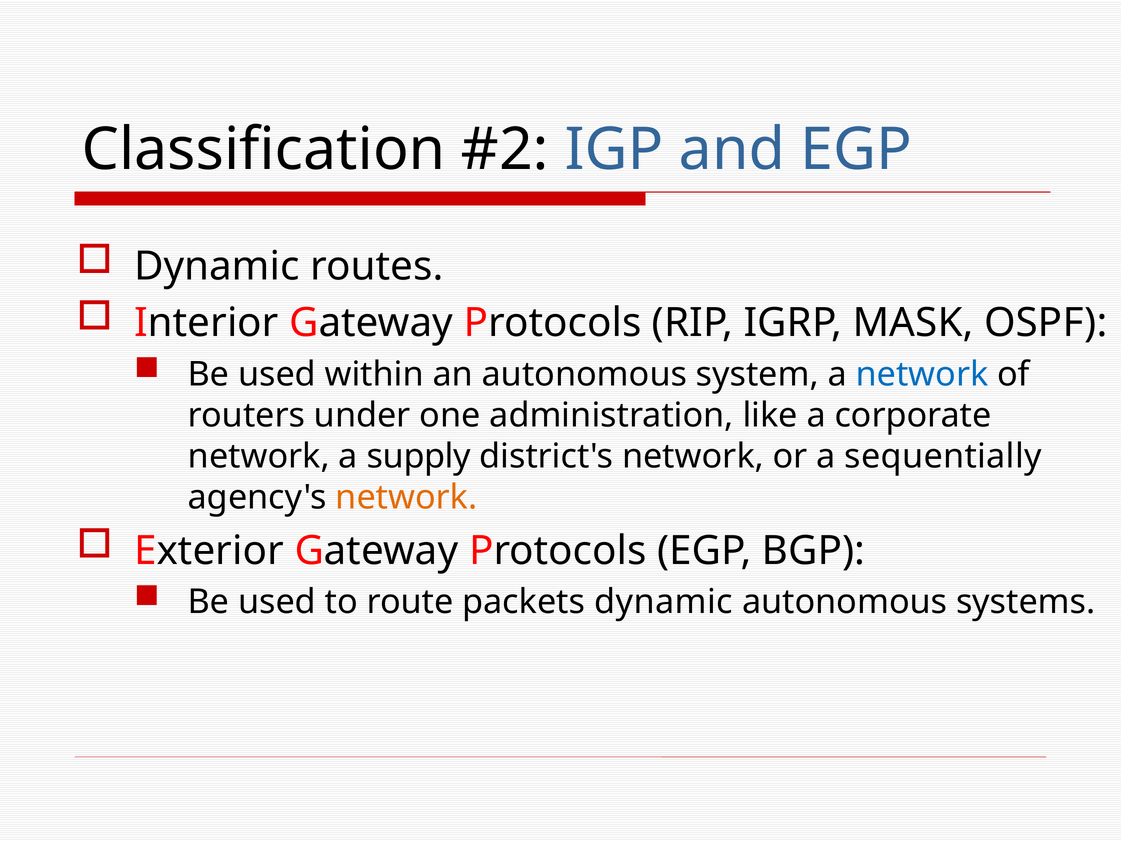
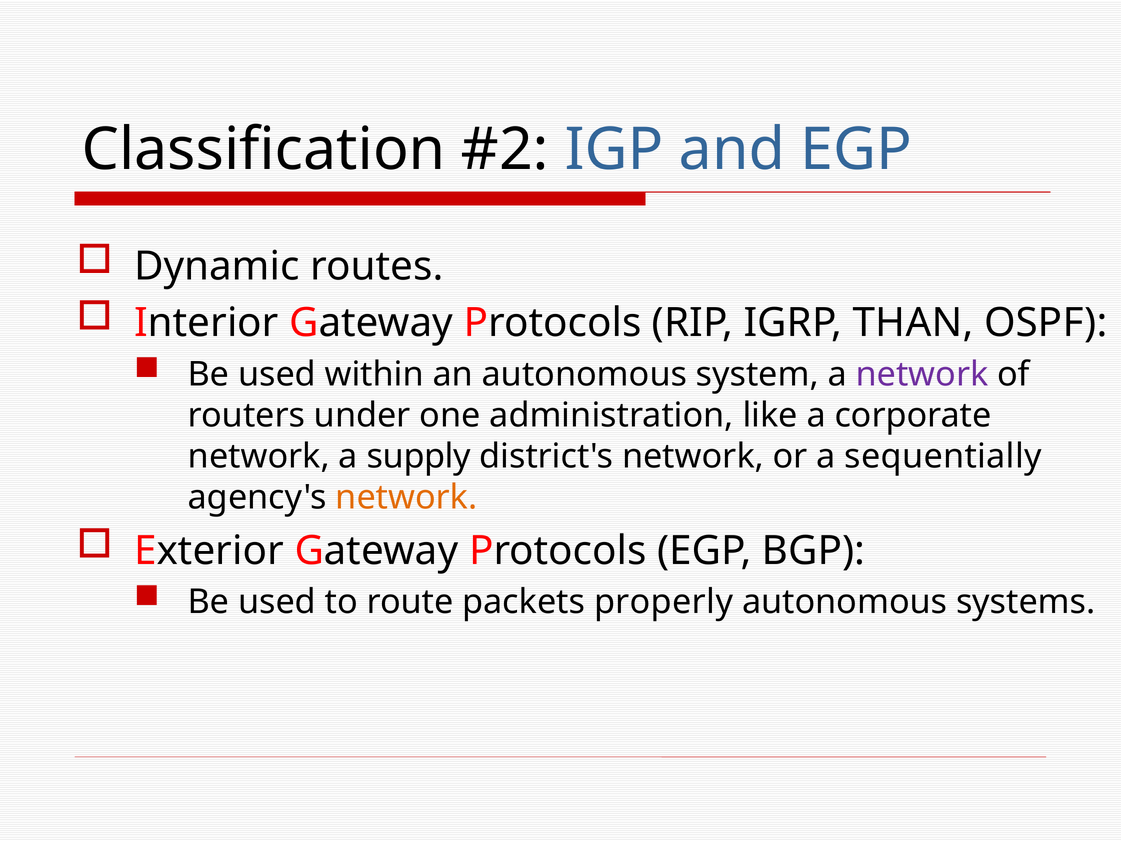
MASK: MASK -> THAN (913, 323)
network colour: blue -> purple (922, 374)
packets dynamic: dynamic -> properly (664, 602)
